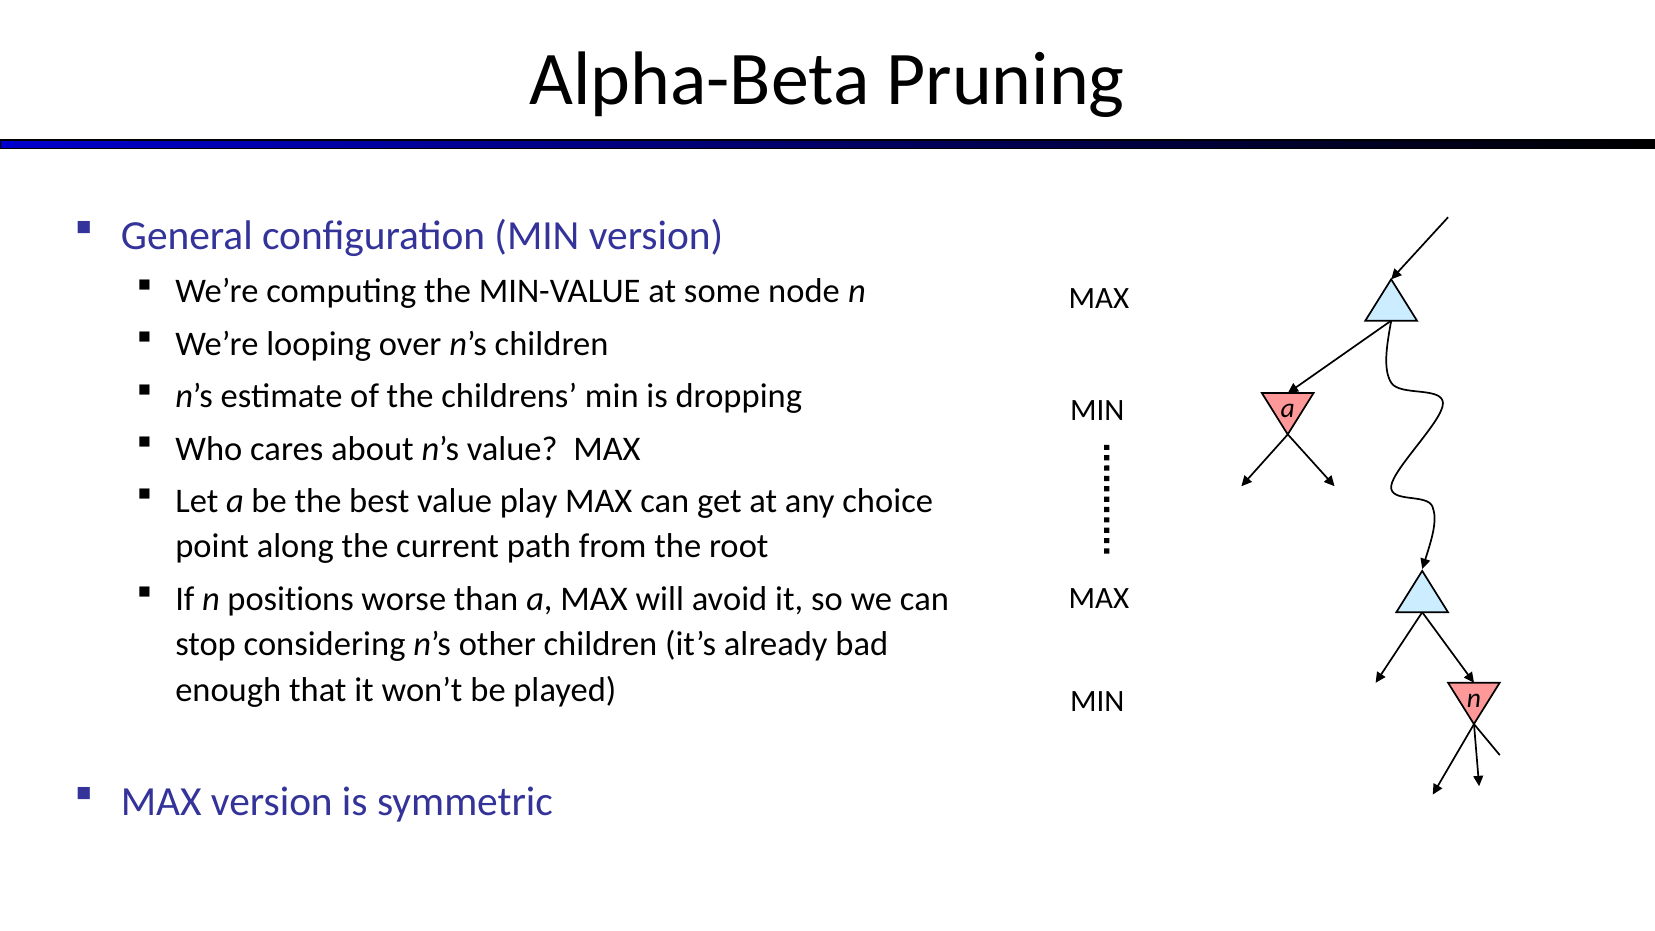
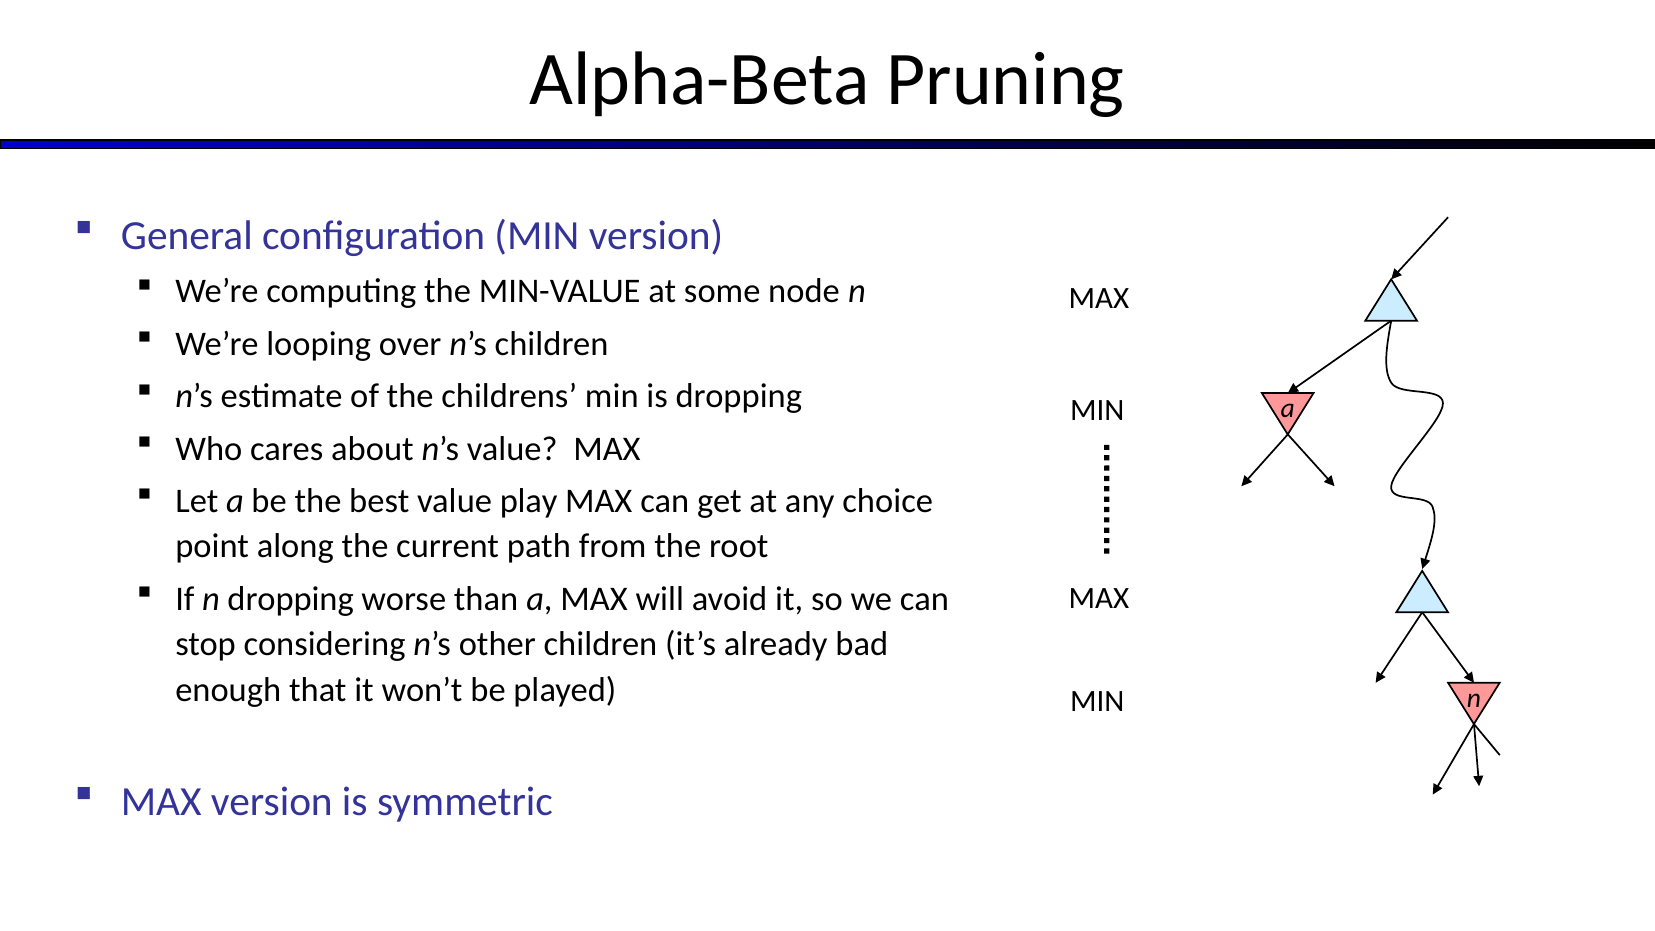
n positions: positions -> dropping (291, 599)
